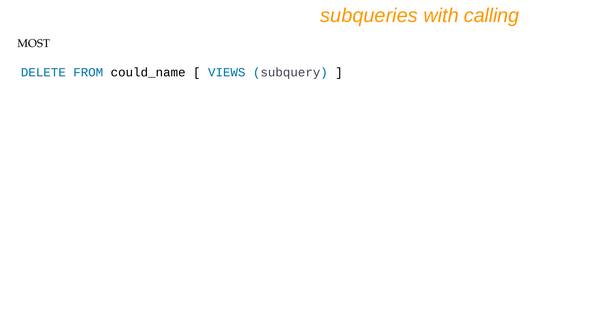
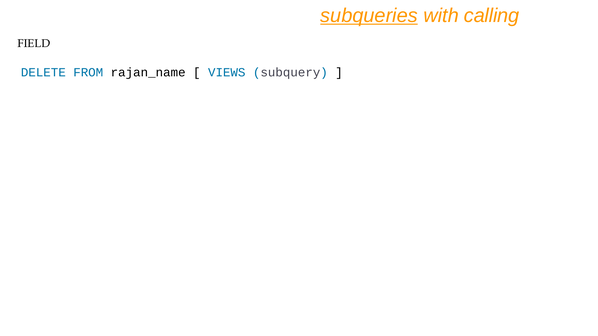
subqueries underline: none -> present (369, 16)
MOST: MOST -> FIELD (34, 44)
could_name: could_name -> rajan_name (148, 72)
